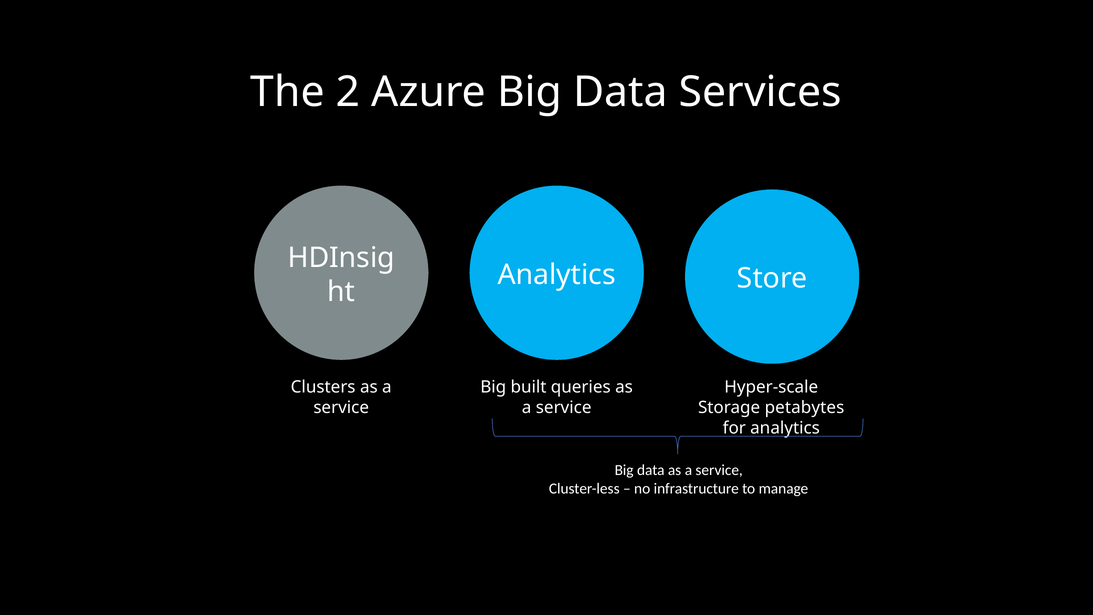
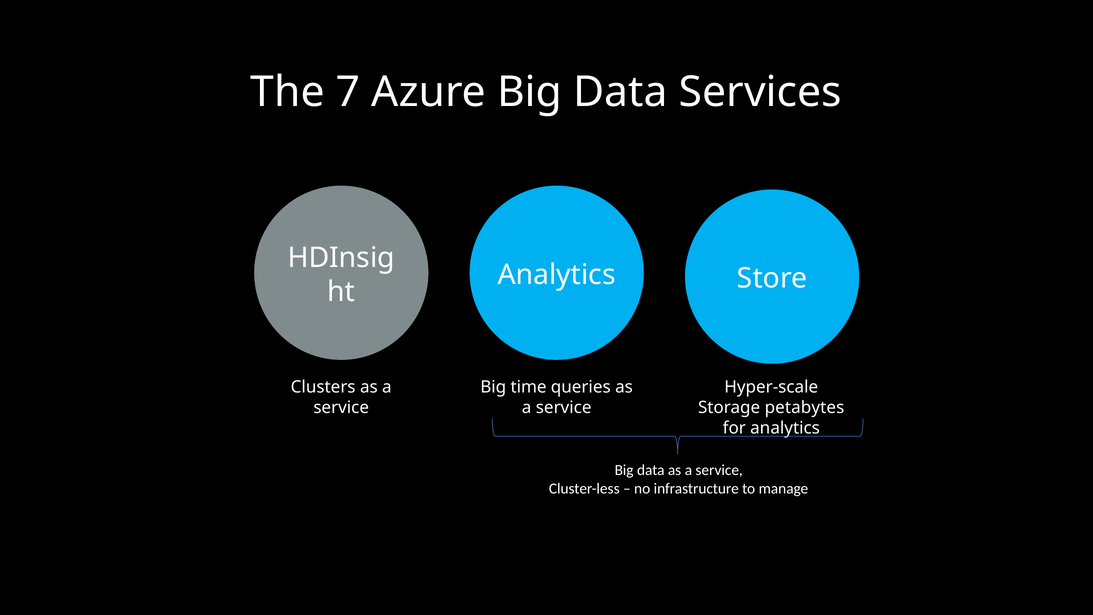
2: 2 -> 7 (348, 92)
built: built -> time (529, 387)
